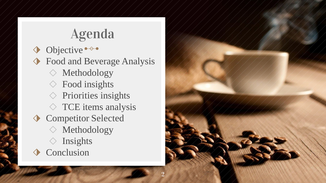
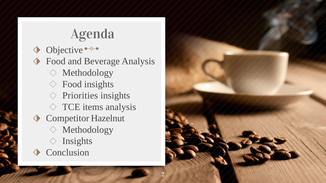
Selected: Selected -> Hazelnut (108, 119)
